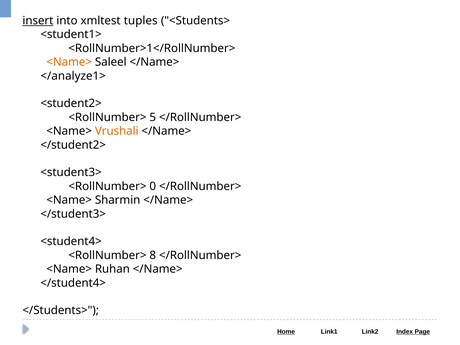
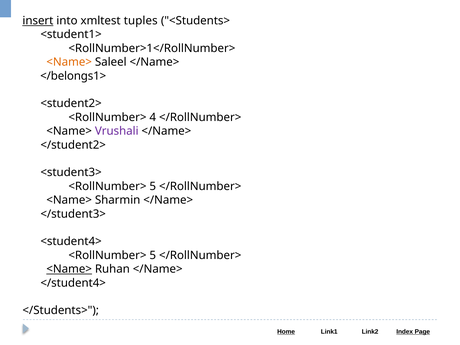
</analyze1>: </analyze1> -> </belongs1> (73, 76)
5: 5 -> 4 (153, 117)
Vrushali colour: orange -> purple (117, 131)
0: 0 -> 5 (153, 186)
8: 8 -> 5 (153, 255)
<Name> underline: none -> present (69, 269)
